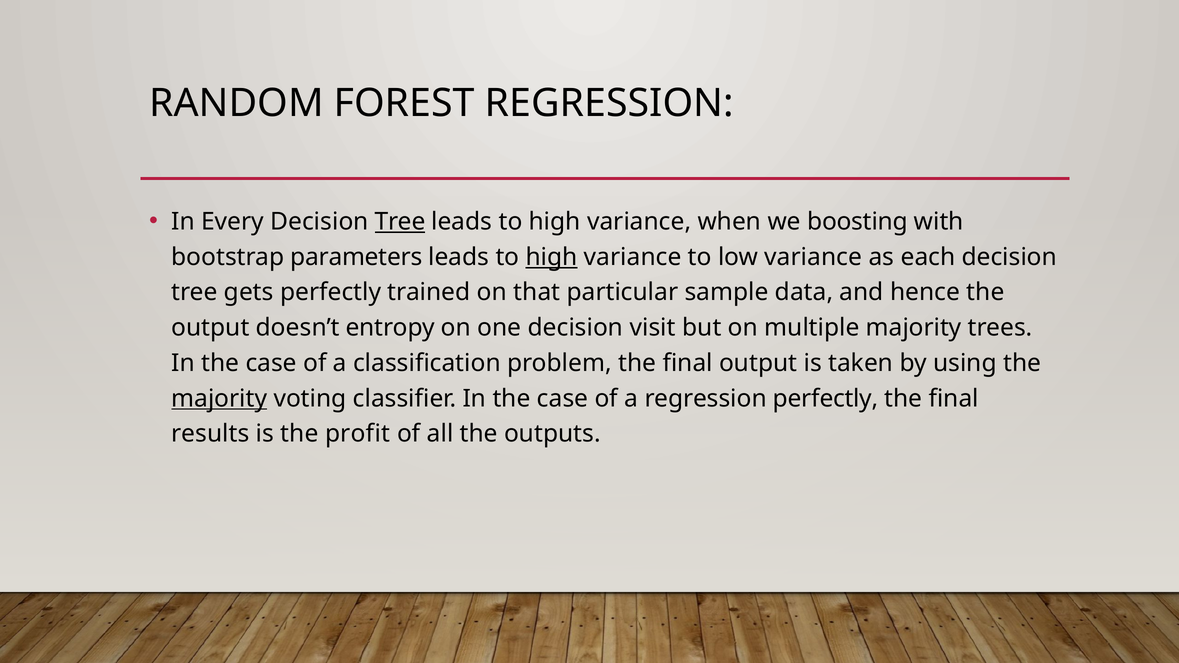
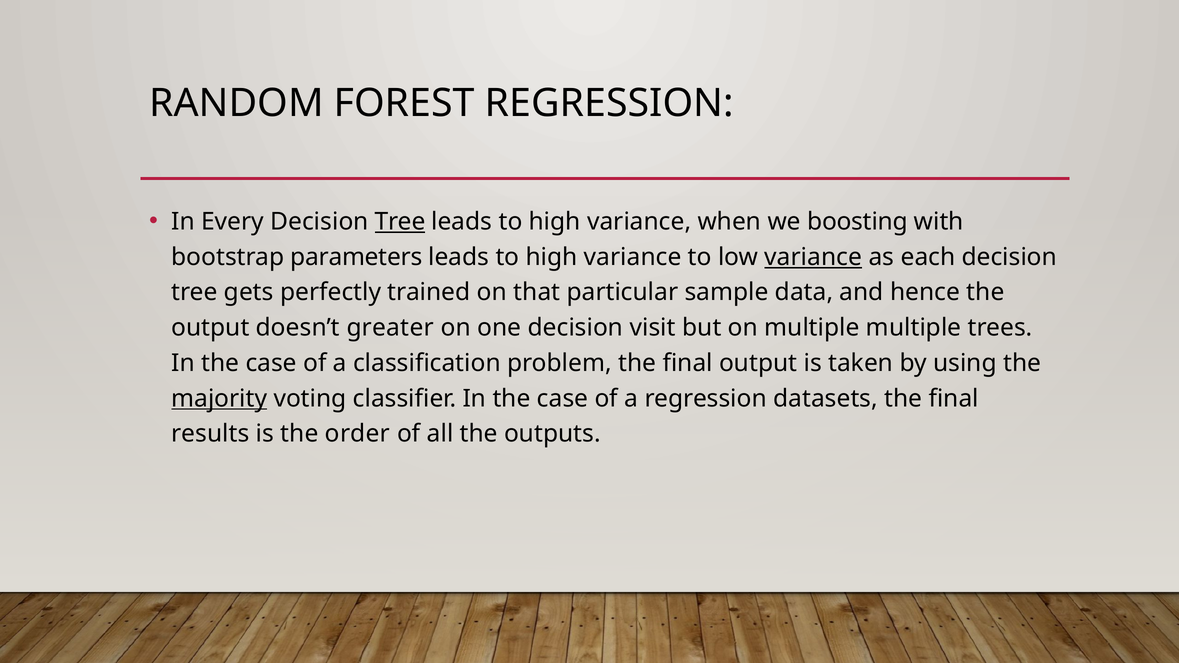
high underline: present -> none (552, 257)
variance underline: none -> present (813, 257)
entropy: entropy -> greater (390, 328)
multiple majority: majority -> multiple (914, 328)
regression perfectly: perfectly -> datasets (826, 399)
profit: profit -> order (358, 434)
